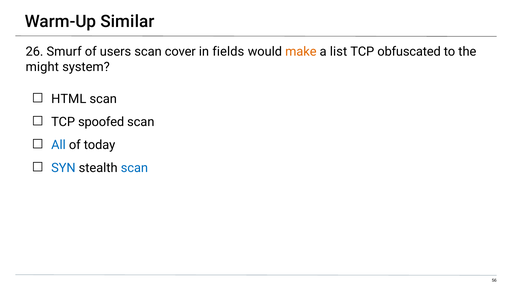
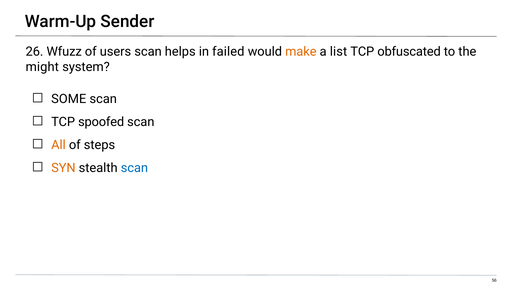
Similar: Similar -> Sender (127, 22)
Smurf: Smurf -> Wfuzz (64, 52)
cover: cover -> helps (180, 52)
fields: fields -> failed (228, 52)
HTML: HTML -> SOME (69, 99)
All colour: blue -> orange (58, 145)
today: today -> steps (99, 145)
SYN colour: blue -> orange (63, 168)
